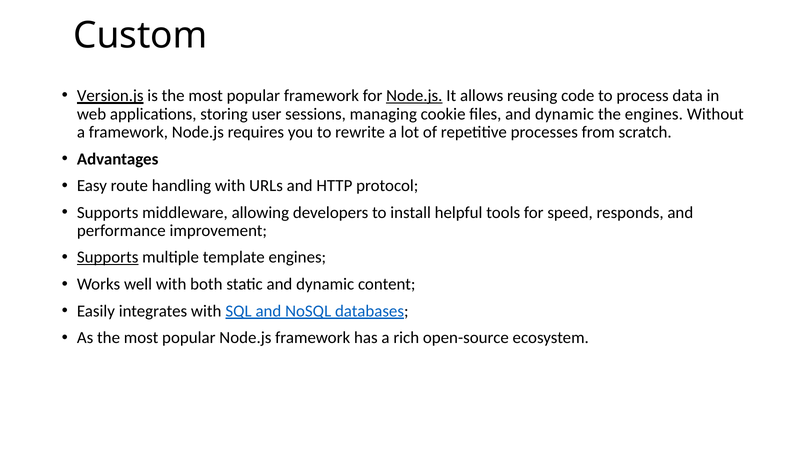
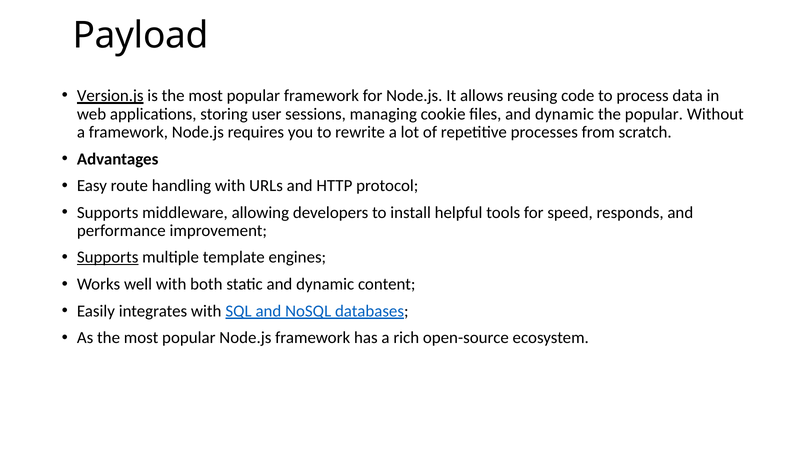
Custom: Custom -> Payload (141, 35)
Node.js underline: present -> none (414, 96)
the engines: engines -> popular (654, 114)
